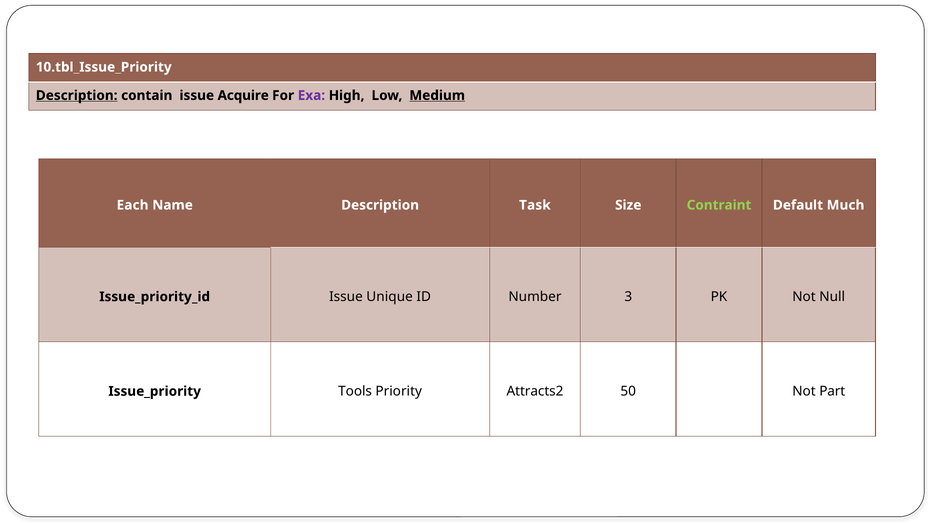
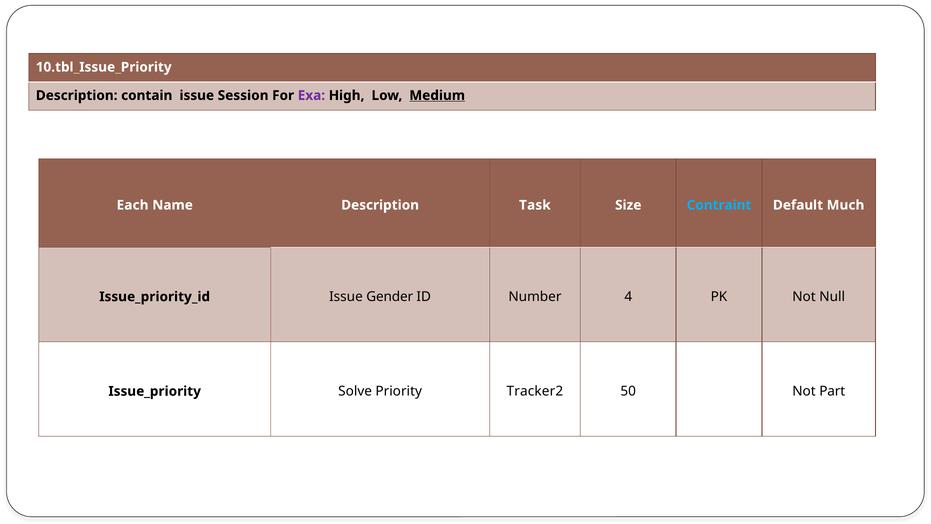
Description underline: present -> none (77, 95)
Acquire: Acquire -> Session (243, 95)
Contraint colour: light green -> light blue (719, 205)
Unique: Unique -> Gender (390, 297)
3: 3 -> 4 (628, 297)
Tools: Tools -> Solve (355, 391)
Attracts2: Attracts2 -> Tracker2 (535, 391)
